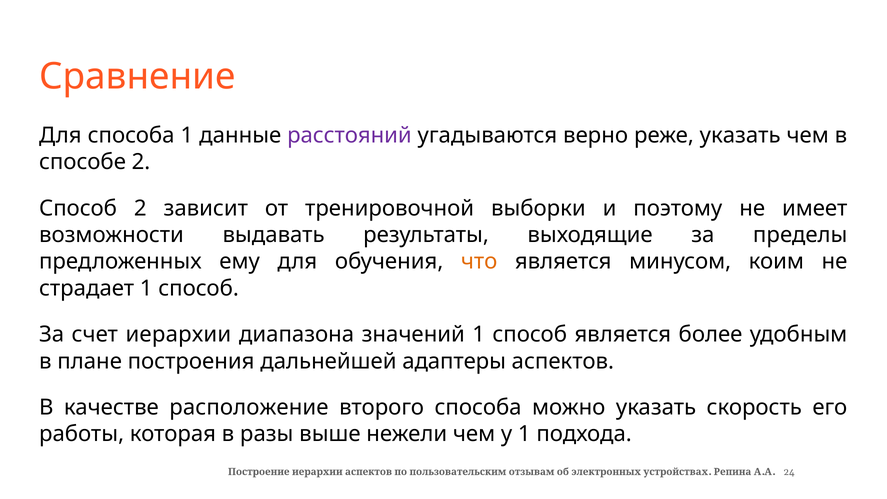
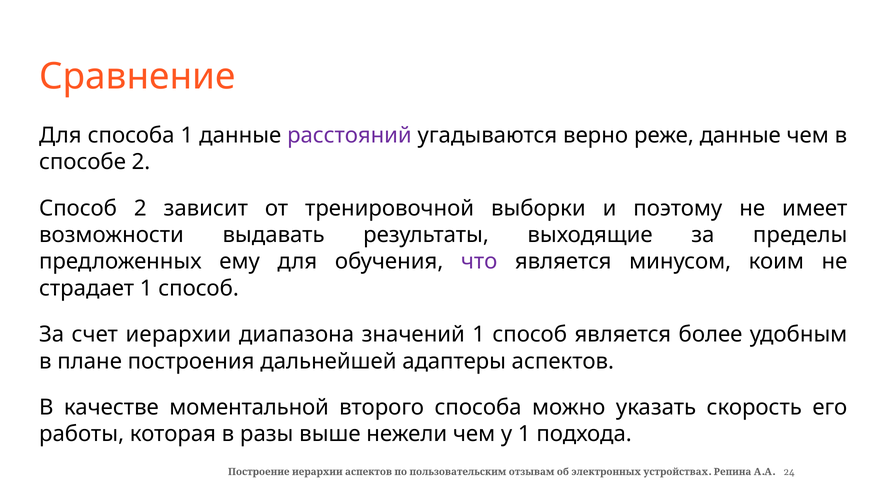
реже указать: указать -> данные (740, 136)
что colour: orange -> purple (479, 262)
расположение: расположение -> моментальной (249, 407)
